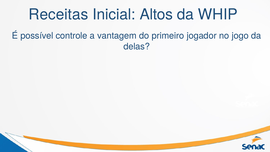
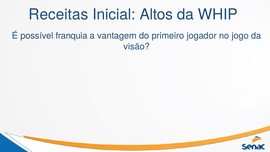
controle: controle -> franquia (72, 36)
delas: delas -> visão (137, 46)
